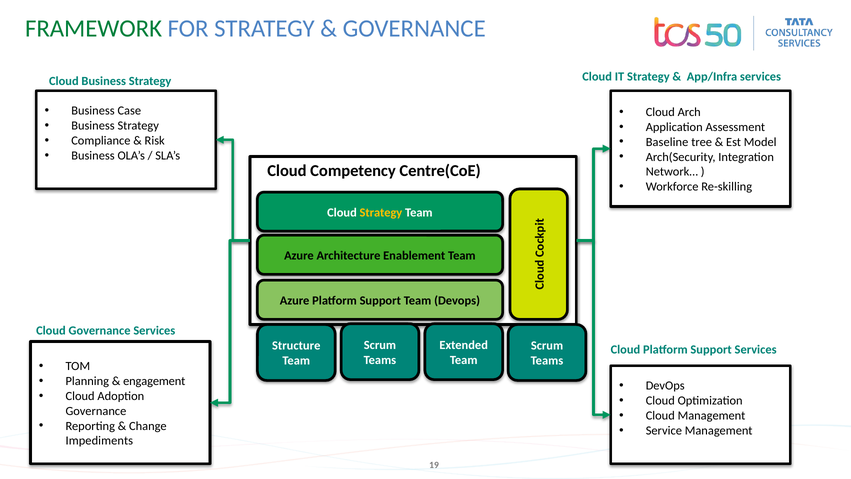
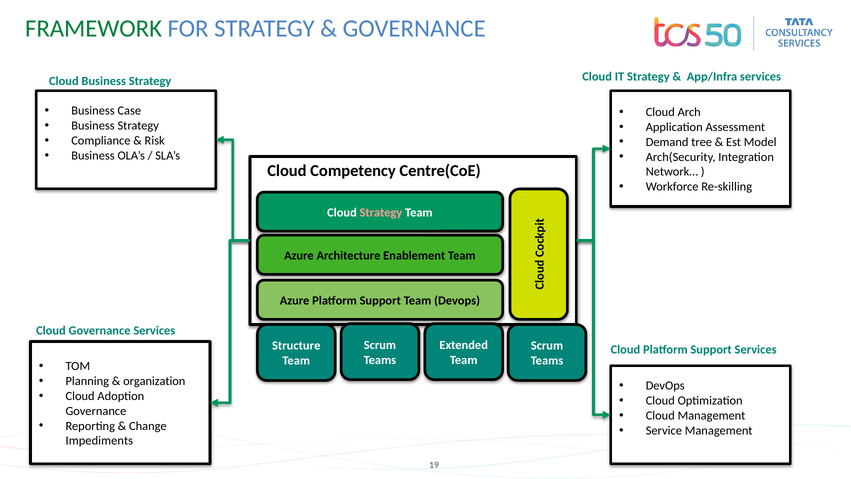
Baseline: Baseline -> Demand (667, 142)
Strategy colour: yellow -> pink (381, 212)
engagement: engagement -> organization (154, 381)
